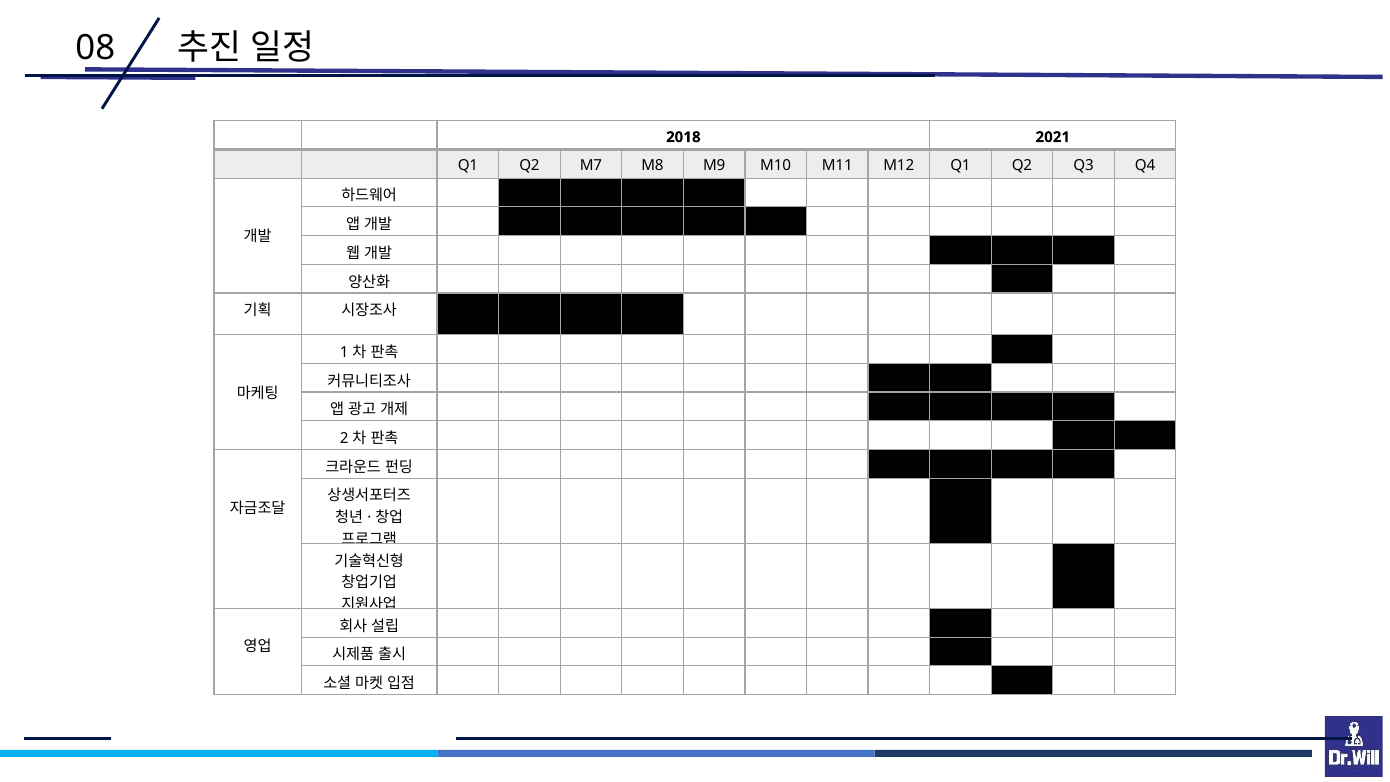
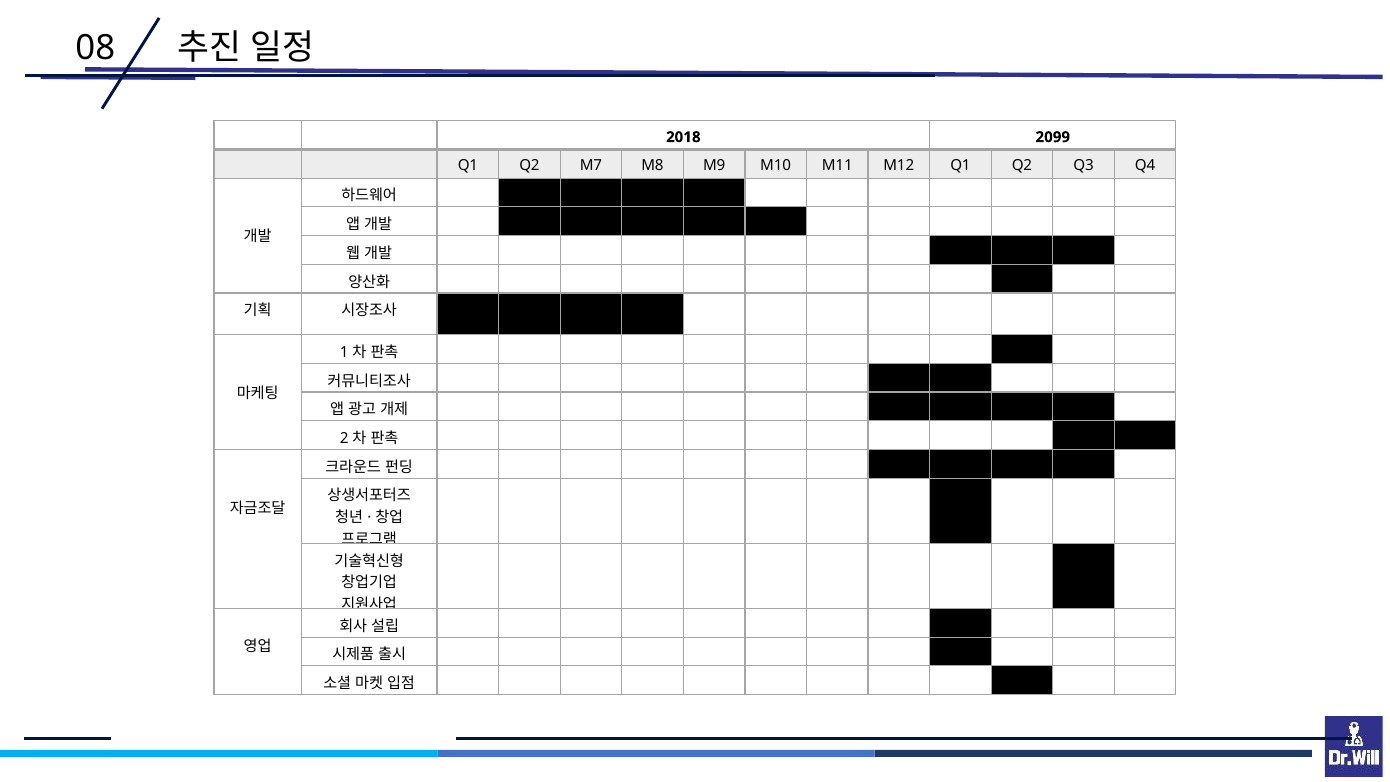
2021: 2021 -> 2099 (1053, 137)
